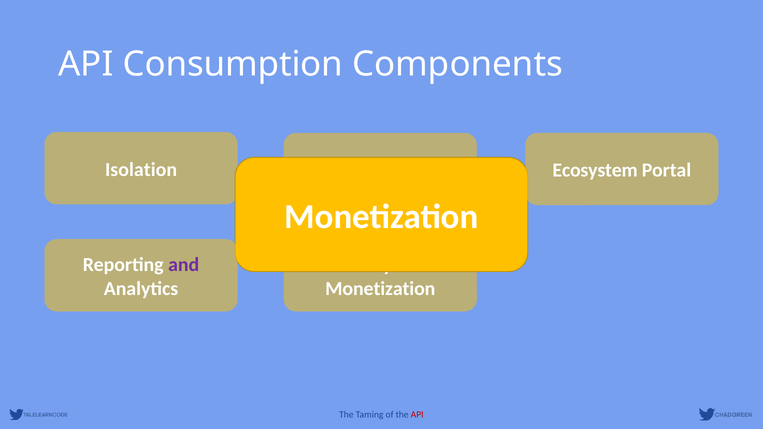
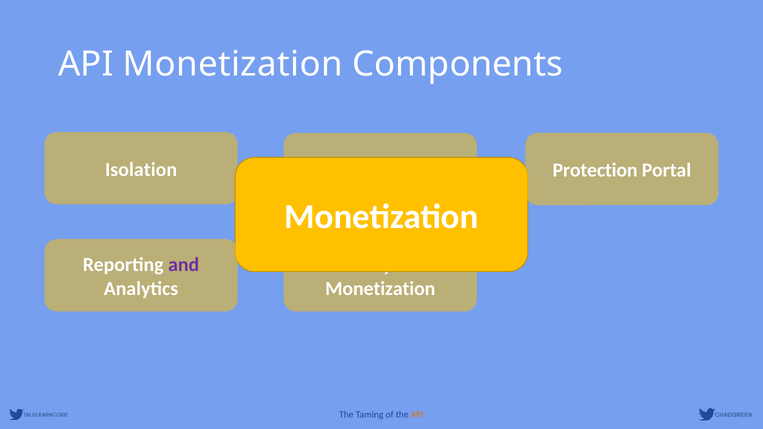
API Consumption: Consumption -> Monetization (233, 64)
Ecosystem: Ecosystem -> Protection (595, 170)
API colour: red -> orange (417, 415)
